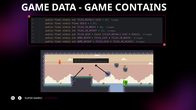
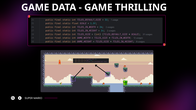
CONTAINS: CONTAINS -> THRILLING (141, 7)
